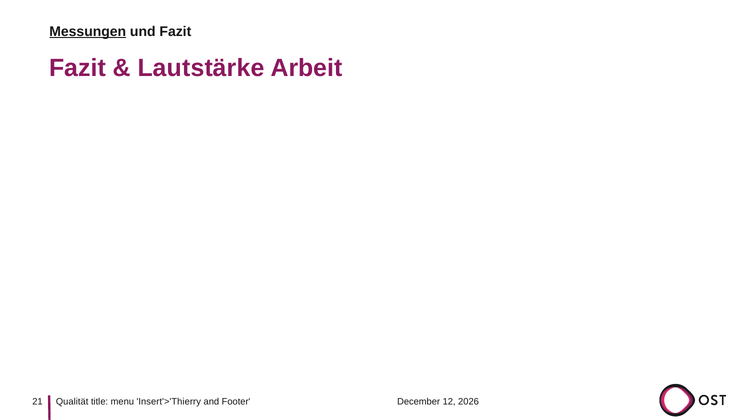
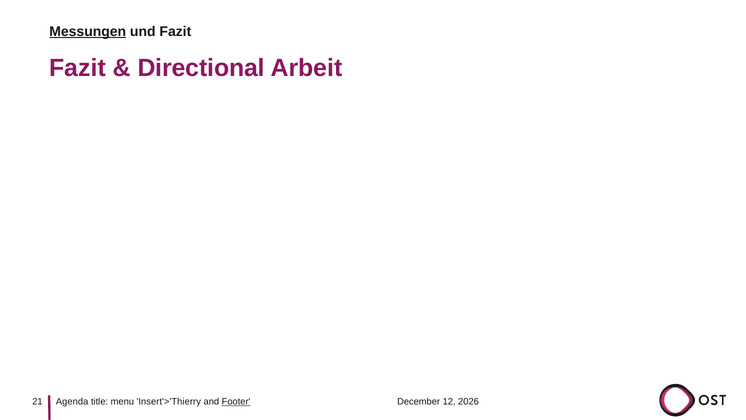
Lautstärke: Lautstärke -> Directional (201, 68)
Qualität: Qualität -> Agenda (72, 401)
Footer underline: none -> present (236, 401)
